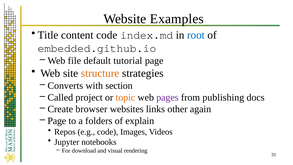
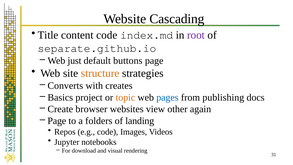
Examples: Examples -> Cascading (177, 19)
root colour: blue -> purple (196, 35)
embedded.github.io: embedded.github.io -> separate.github.io (97, 48)
file: file -> just (74, 61)
tutorial: tutorial -> buttons (128, 61)
section: section -> creates (119, 86)
Called: Called -> Basics (60, 97)
pages colour: purple -> blue (167, 97)
links: links -> view (155, 109)
explain: explain -> landing (140, 121)
